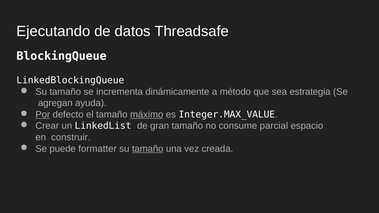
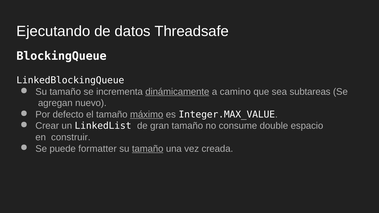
dinámicamente underline: none -> present (177, 92)
método: método -> camino (235, 92)
estrategia: estrategia -> subtareas (310, 92)
ayuda: ayuda -> nuevo (91, 103)
Por underline: present -> none (43, 115)
parcial: parcial -> double (274, 126)
